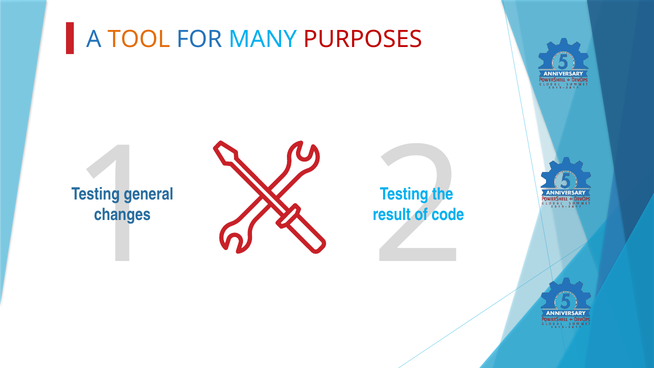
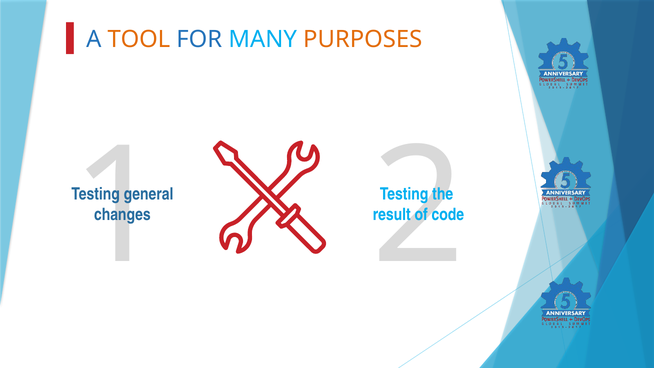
PURPOSES colour: red -> orange (363, 40)
